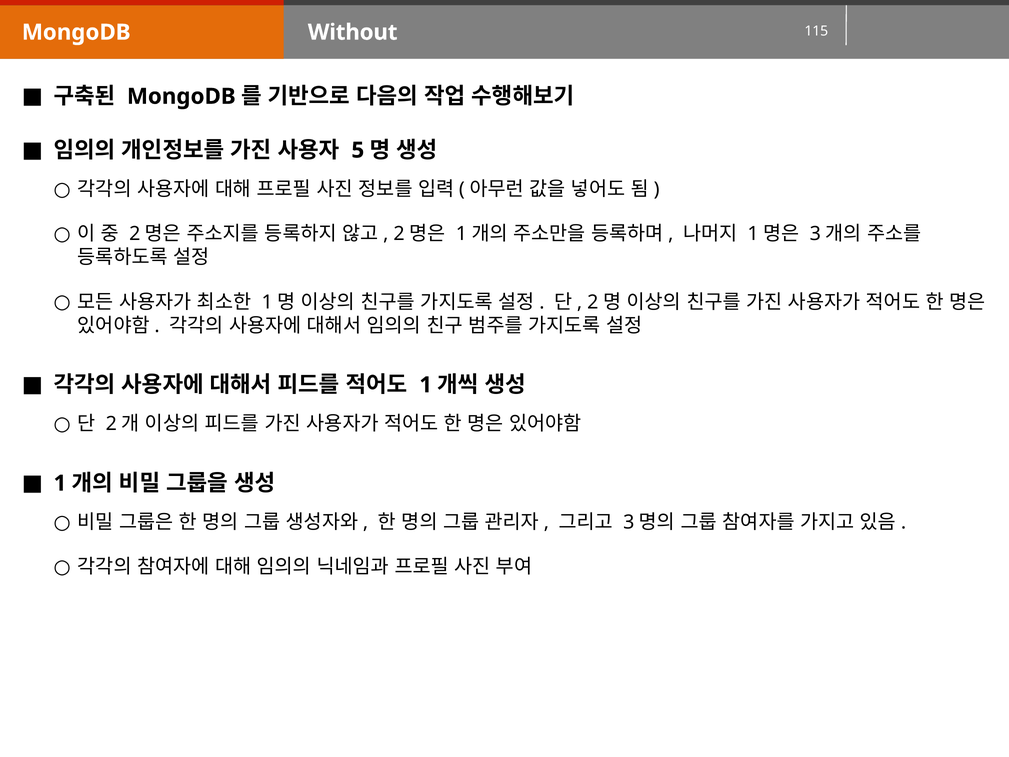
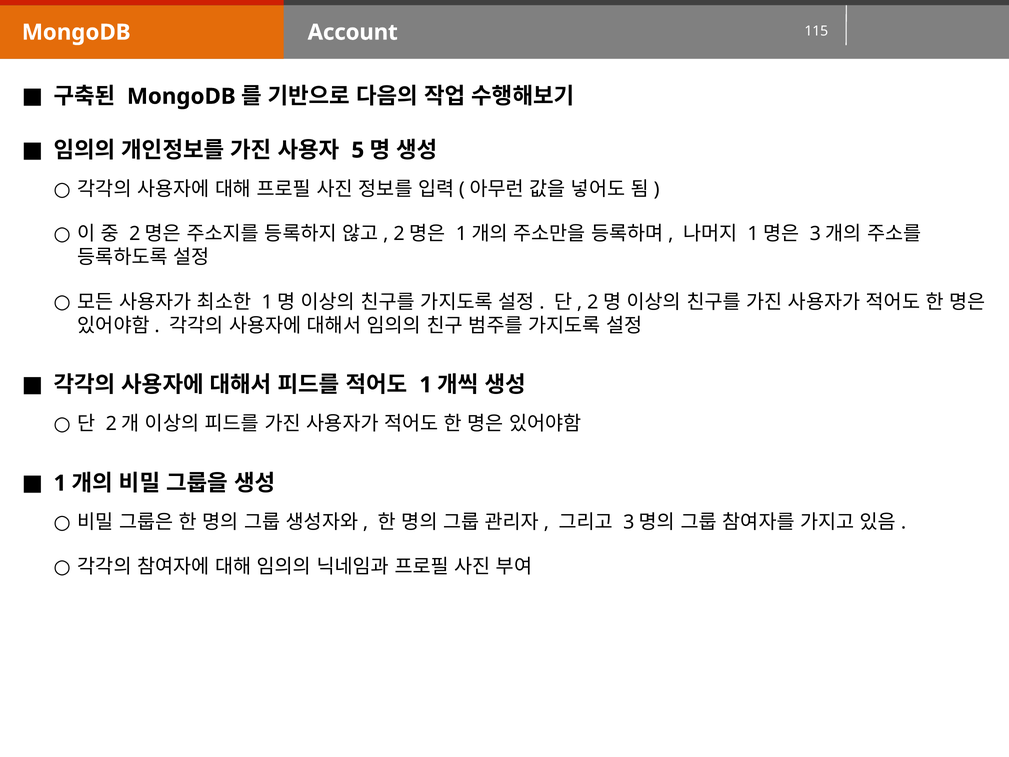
Without: Without -> Account (353, 32)
